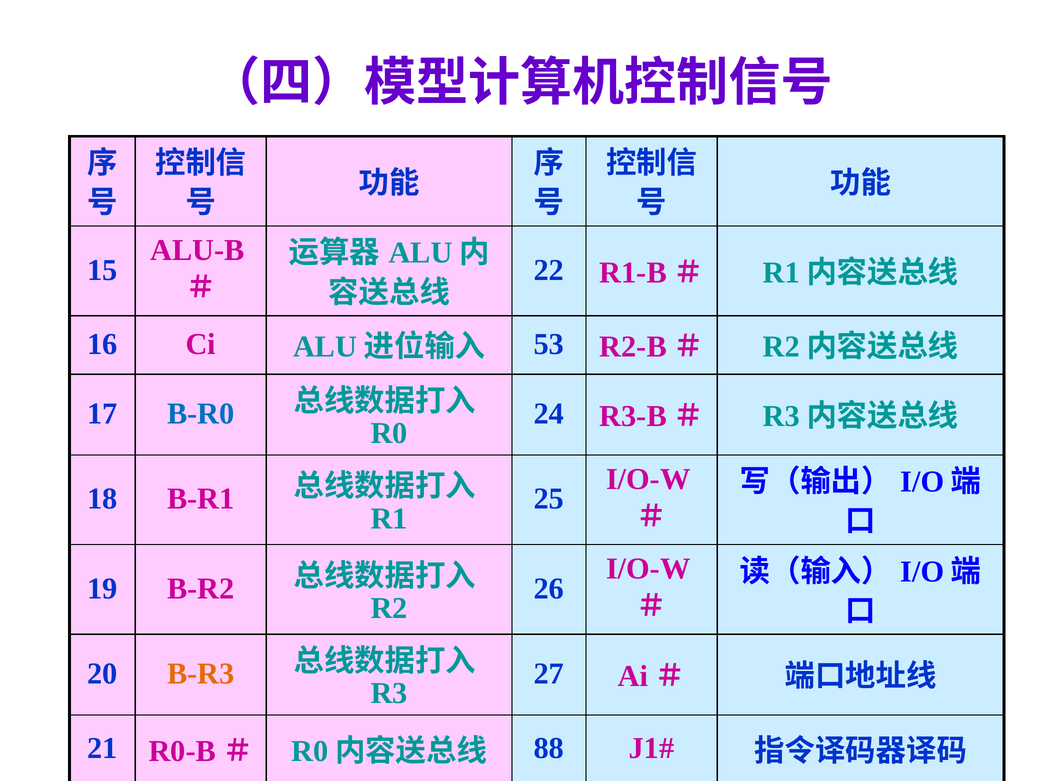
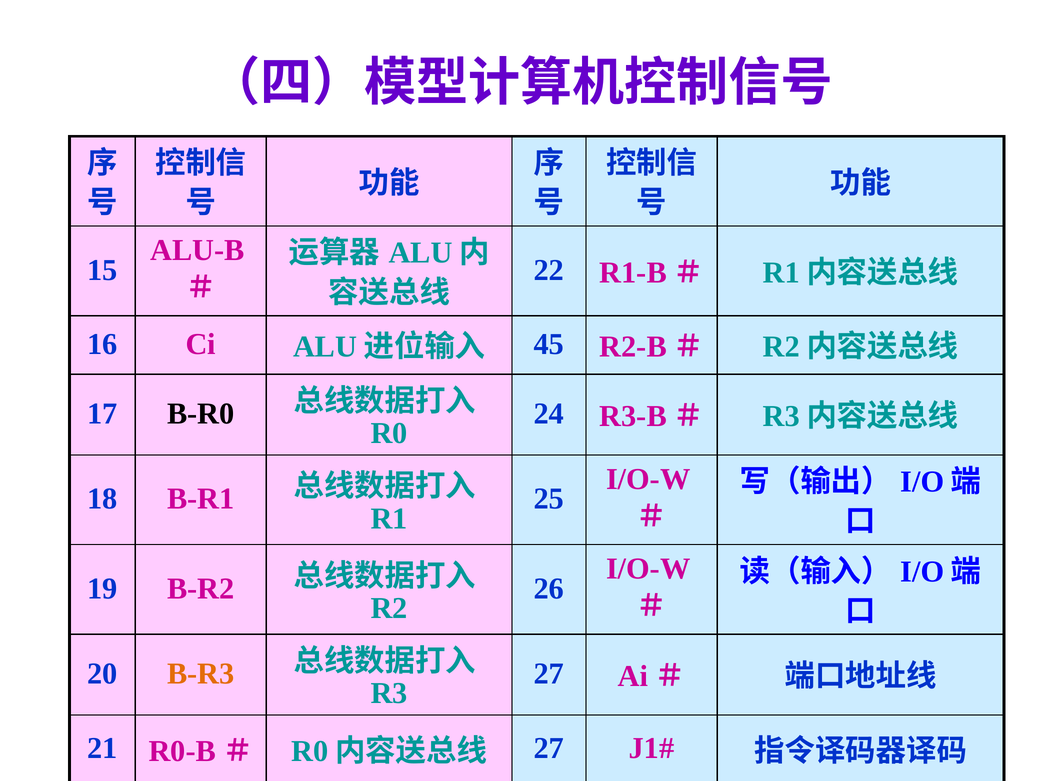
53: 53 -> 45 (549, 344)
B-R0 colour: blue -> black (201, 414)
88: 88 -> 27 (549, 748)
